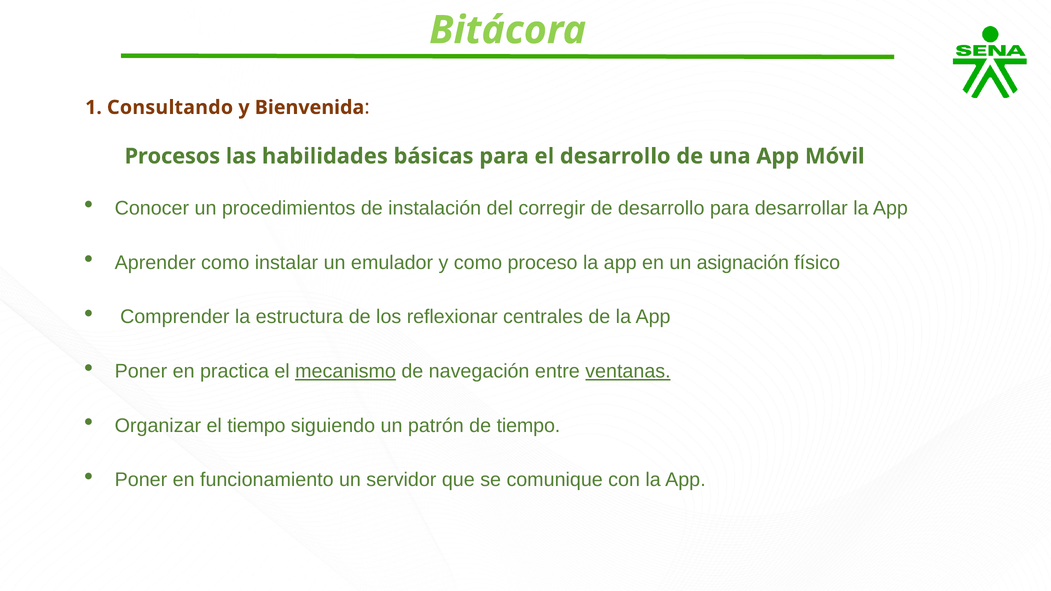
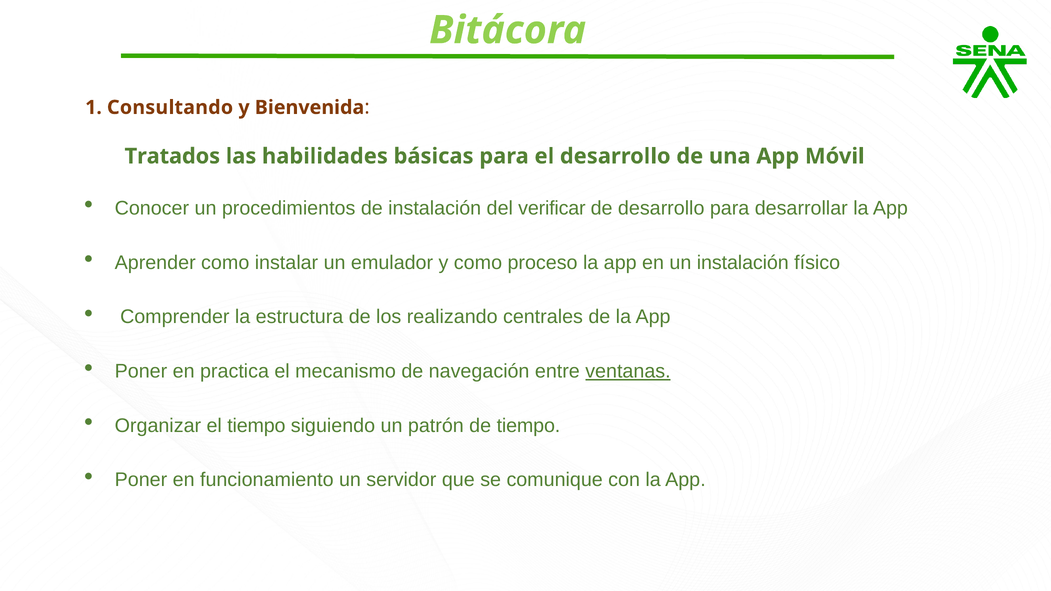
Procesos: Procesos -> Tratados (172, 156)
corregir: corregir -> verificar (552, 208)
un asignación: asignación -> instalación (743, 263)
reflexionar: reflexionar -> realizando (452, 317)
mecanismo underline: present -> none (346, 371)
